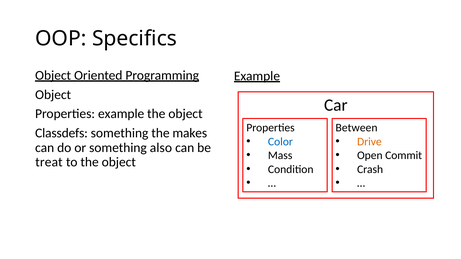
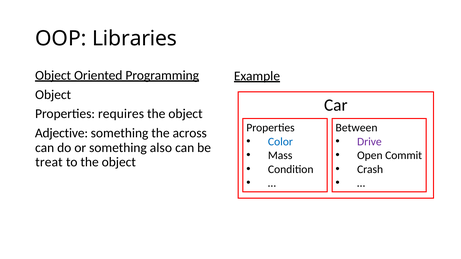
Specifics: Specifics -> Libraries (135, 39)
Properties example: example -> requires (121, 114)
Classdefs: Classdefs -> Adjective (61, 133)
makes: makes -> across (190, 133)
Drive colour: orange -> purple (369, 142)
